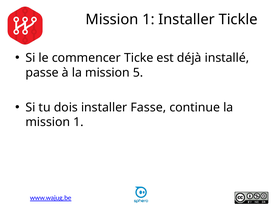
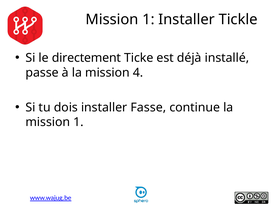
commencer: commencer -> directement (86, 58)
5: 5 -> 4 (138, 73)
